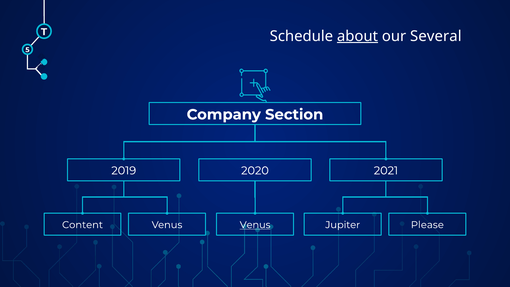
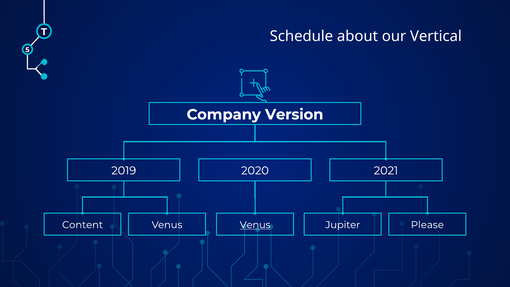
about underline: present -> none (357, 36)
Several: Several -> Vertical (436, 36)
Section: Section -> Version (294, 115)
